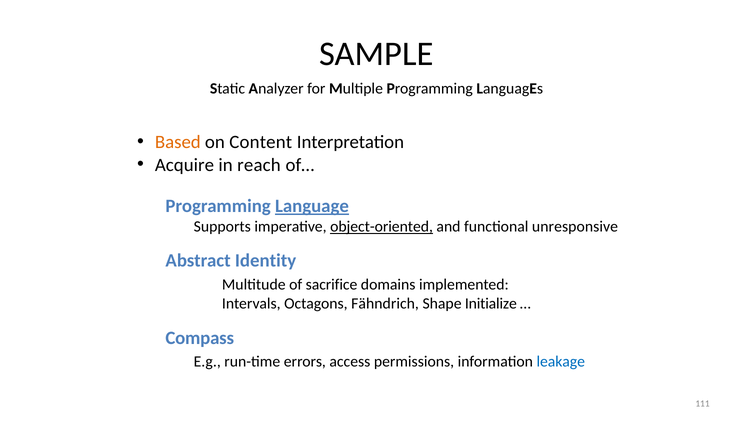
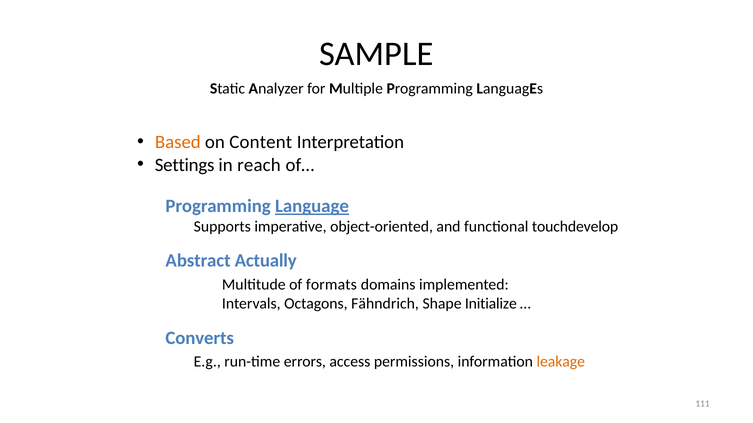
Acquire: Acquire -> Settings (185, 165)
object-oriented underline: present -> none (382, 227)
unresponsive: unresponsive -> touchdevelop (575, 227)
Identity: Identity -> Actually (266, 261)
sacrifice: sacrifice -> formats (331, 285)
Compass: Compass -> Converts (200, 338)
leakage colour: blue -> orange (561, 362)
